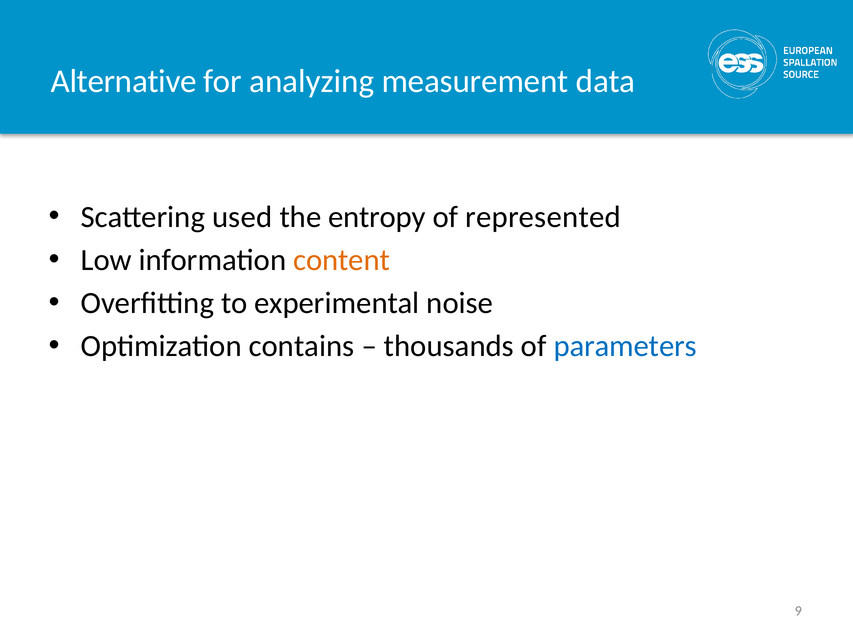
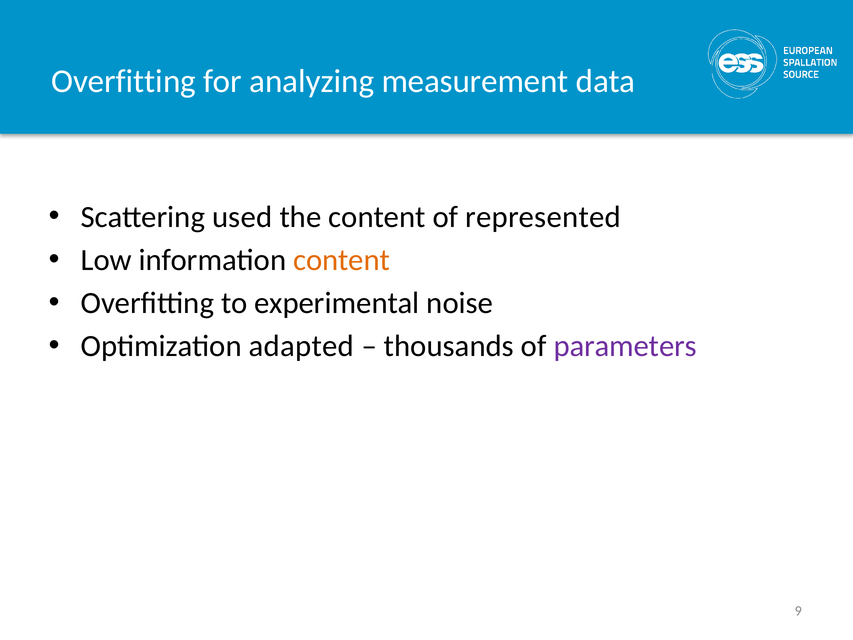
Alternative: Alternative -> Overfitting (124, 81)
the entropy: entropy -> content (377, 217)
contains: contains -> adapted (301, 346)
parameters colour: blue -> purple (625, 346)
